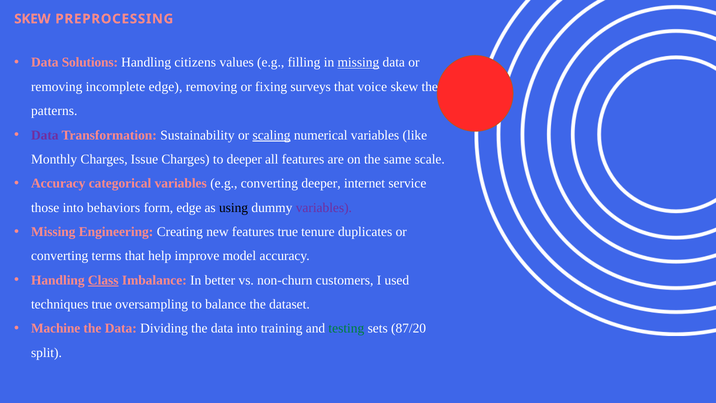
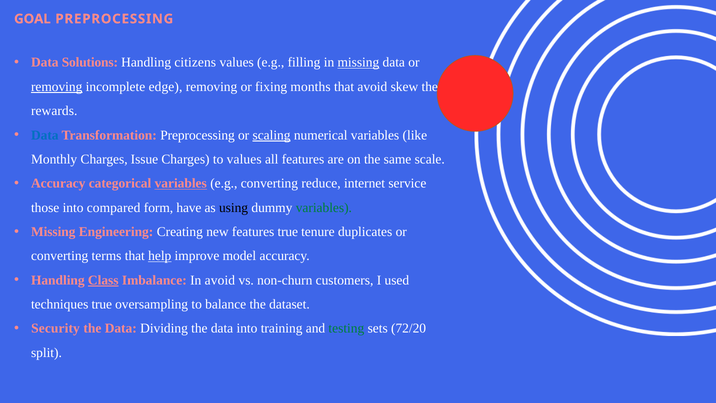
SKEW: SKEW -> GOAL (32, 19)
removing underline: none -> present (57, 87)
surveys: surveys -> months (311, 87)
that voice: voice -> avoid (372, 87)
patterns: patterns -> rewards (54, 111)
Data colour: purple -> blue (45, 135)
Transformation Sustainability: Sustainability -> Preprocessing (198, 135)
to deeper: deeper -> values (244, 159)
variables underline: none -> present (181, 183)
converting deeper: deeper -> reduce (321, 183)
behaviors: behaviors -> compared (114, 207)
form edge: edge -> have (189, 207)
variables colour: purple -> green (324, 207)
help underline: none -> present (160, 256)
In better: better -> avoid (220, 280)
Machine: Machine -> Security (56, 328)
87/20: 87/20 -> 72/20 (409, 328)
